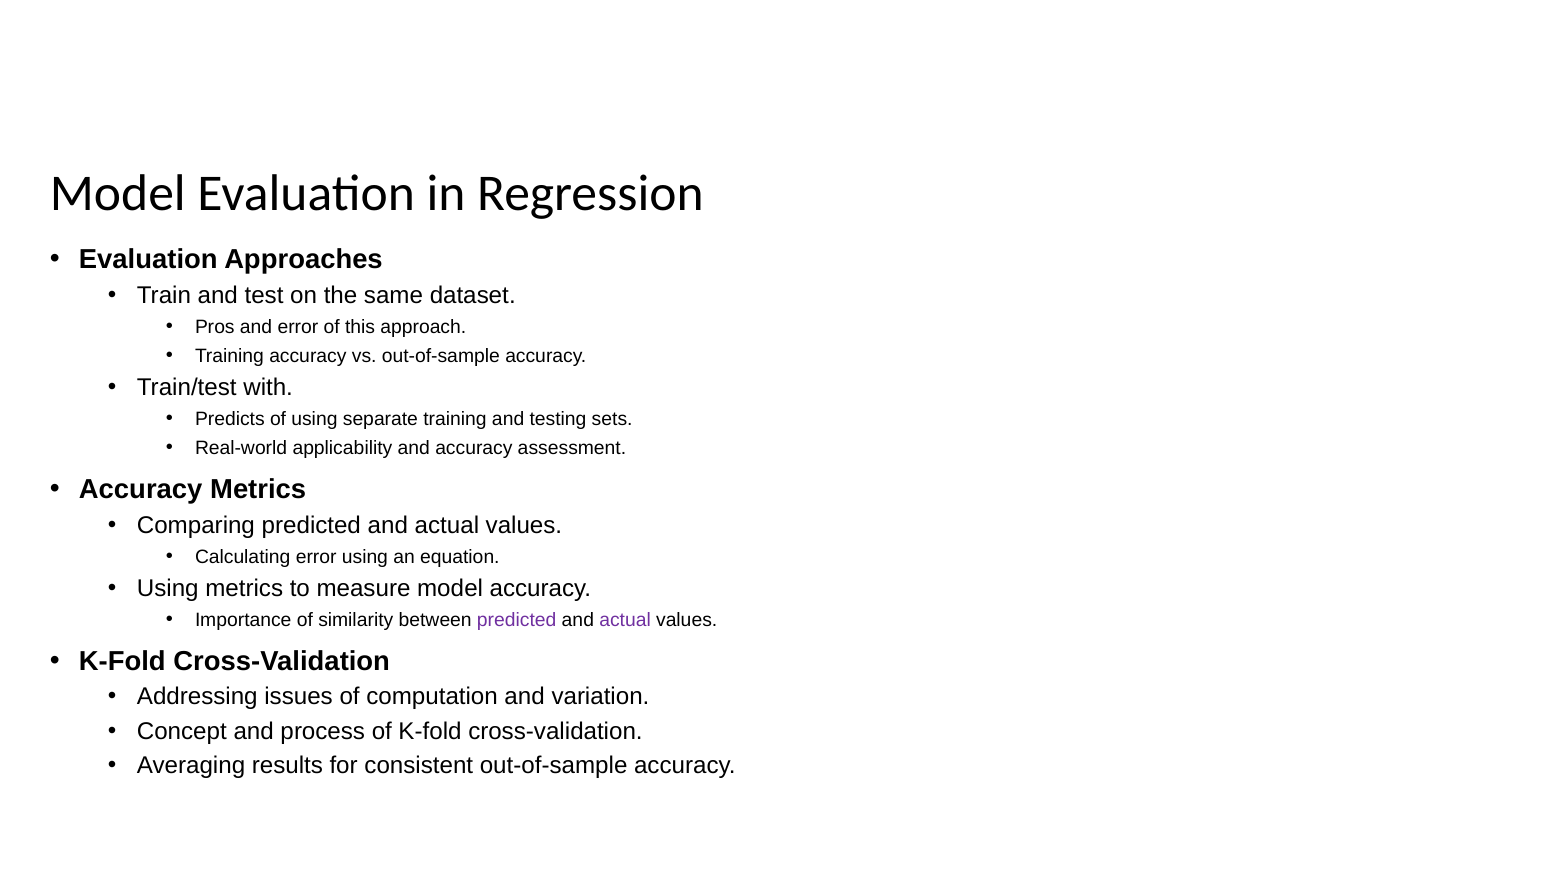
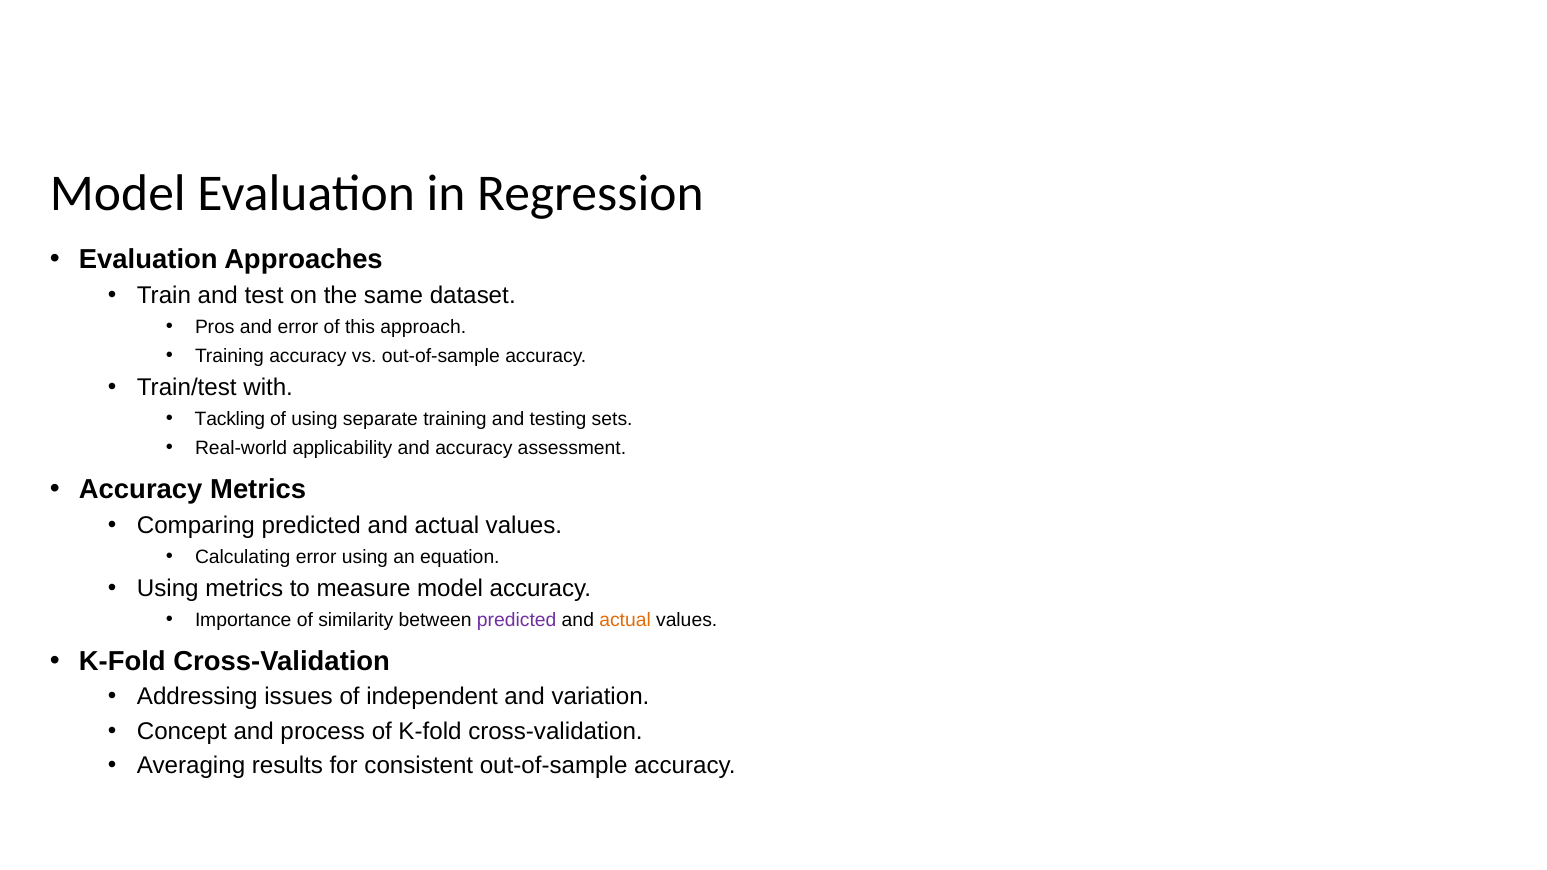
Predicts: Predicts -> Tackling (230, 419)
actual colour: purple -> orange (625, 620)
computation: computation -> independent (432, 697)
